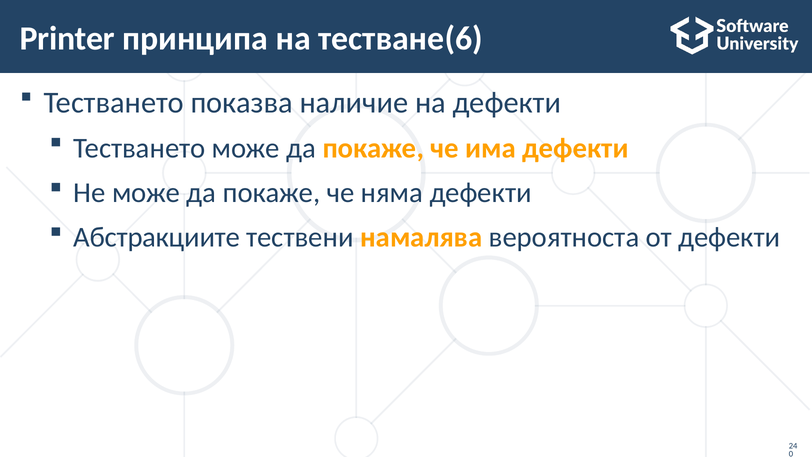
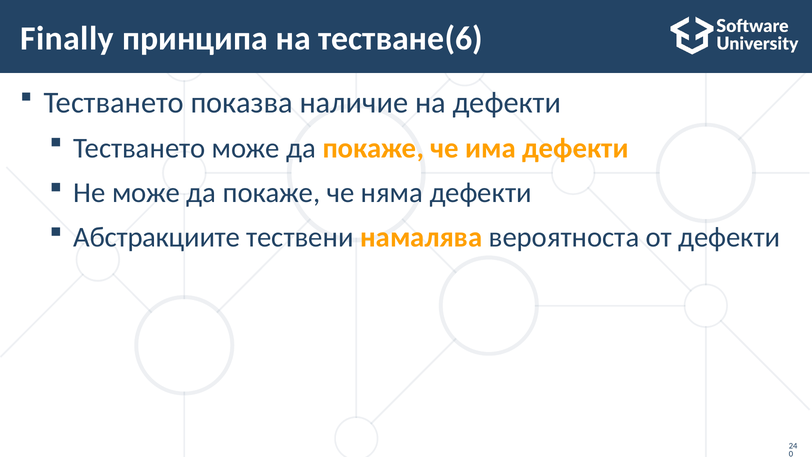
Printer: Printer -> Finally (67, 38)
